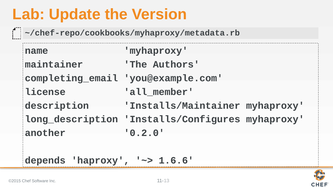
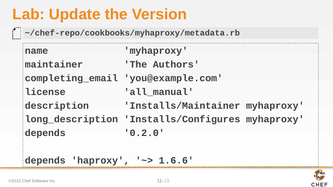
all_member: all_member -> all_manual (159, 92)
another: another -> depends (45, 133)
